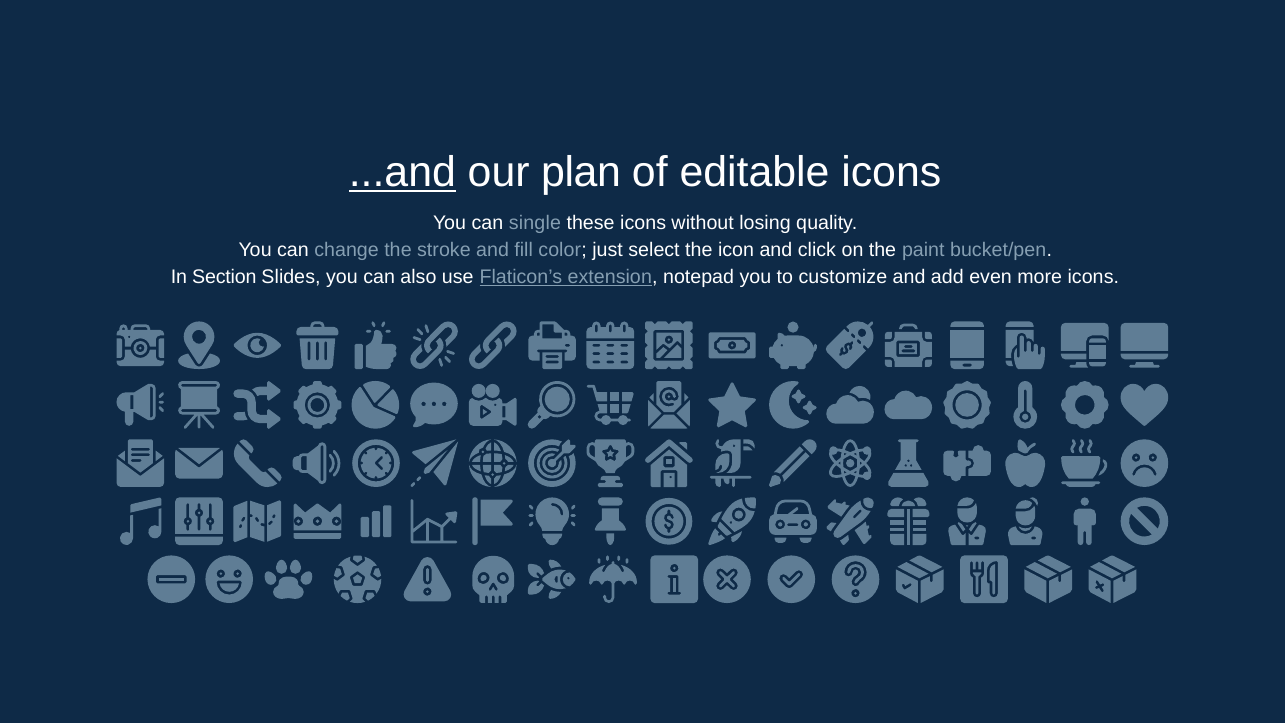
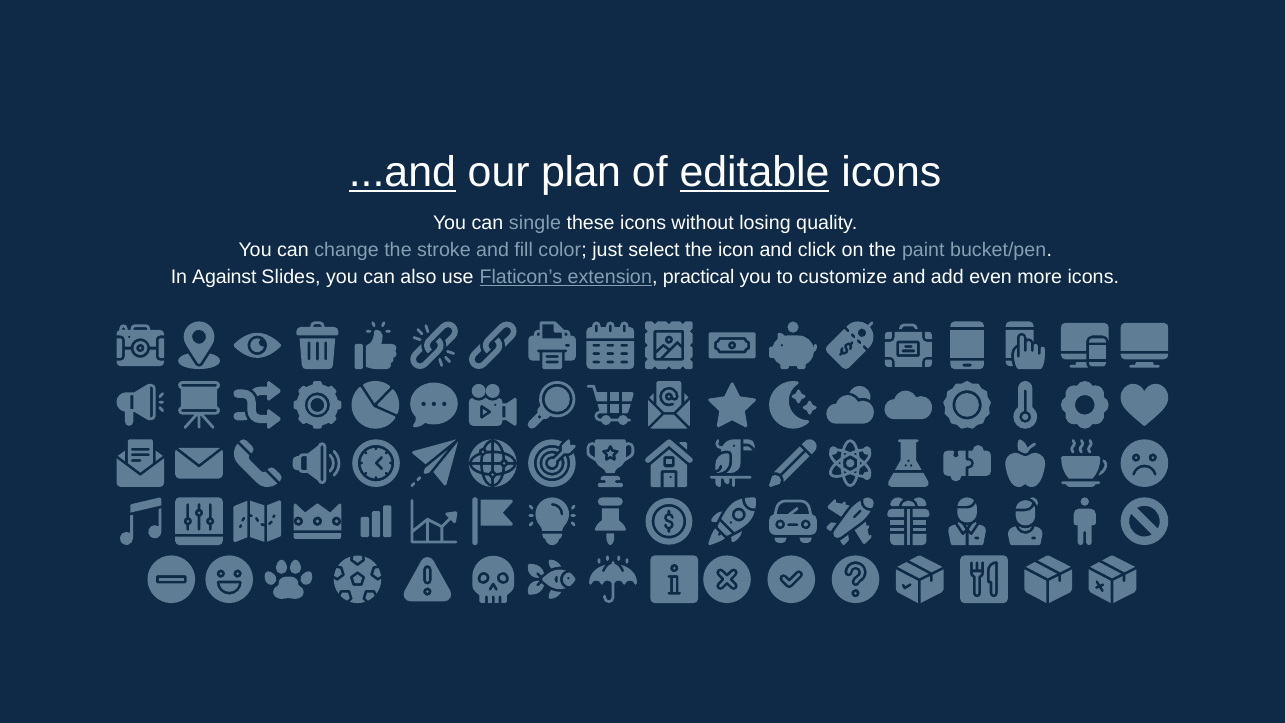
editable underline: none -> present (755, 173)
Section: Section -> Against (224, 277)
notepad: notepad -> practical (699, 277)
